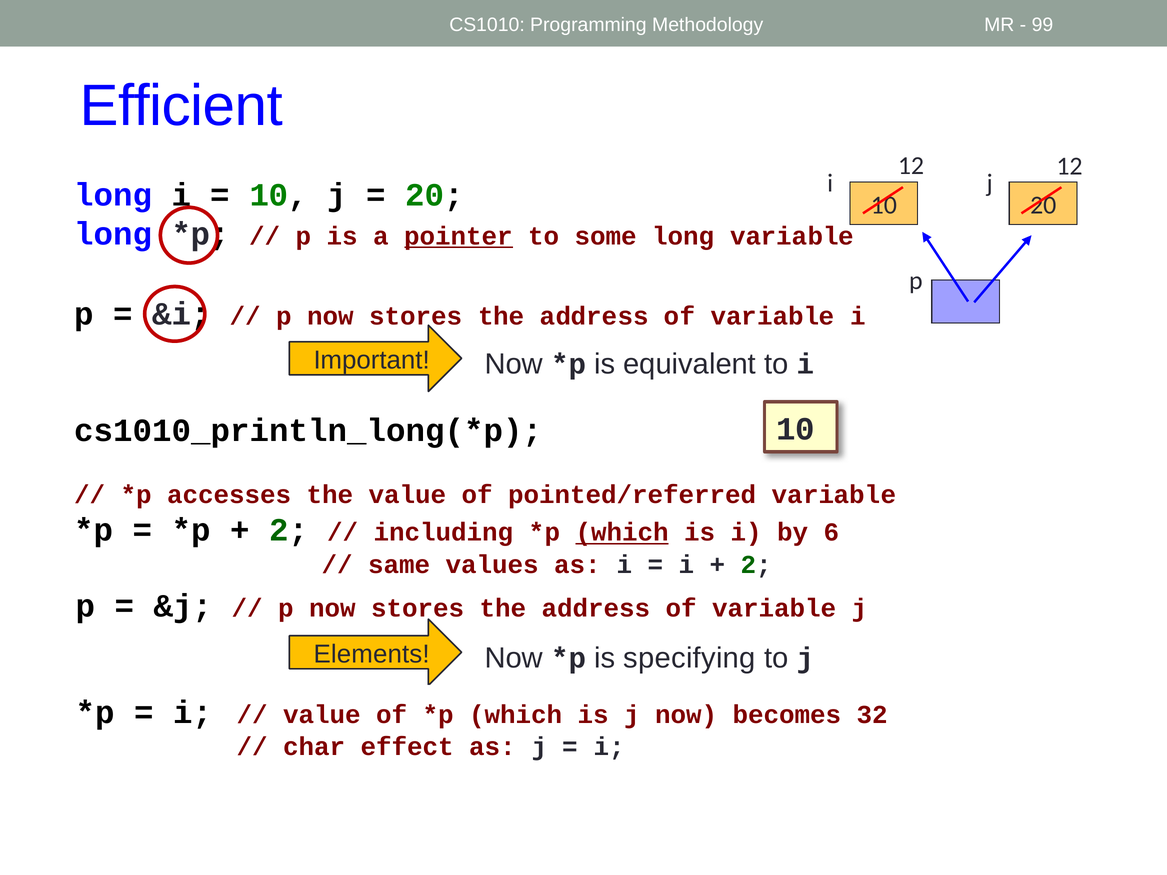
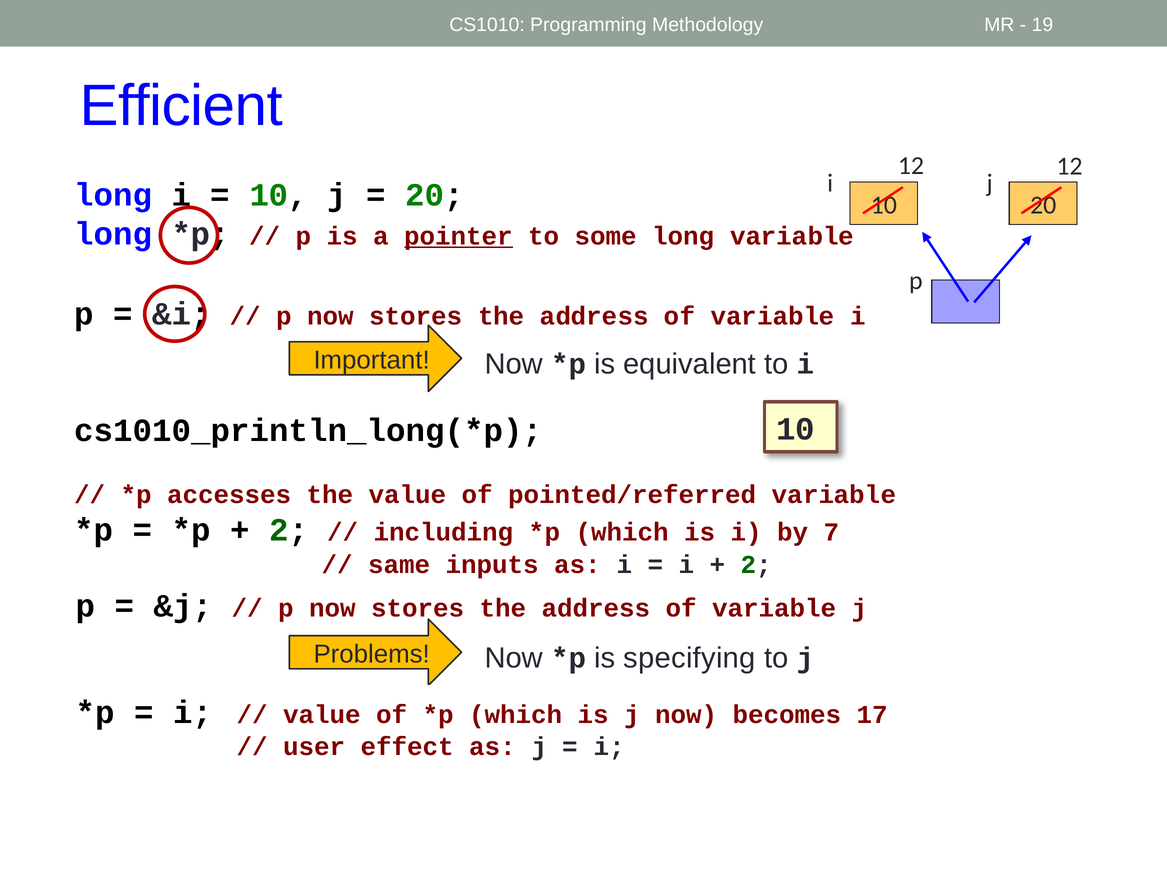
99: 99 -> 19 (1042, 25)
which underline: present -> none (622, 533)
6: 6 -> 7 (831, 533)
values: values -> inputs (492, 565)
Elements: Elements -> Problems (372, 654)
32: 32 -> 17 (872, 715)
char: char -> user (314, 747)
